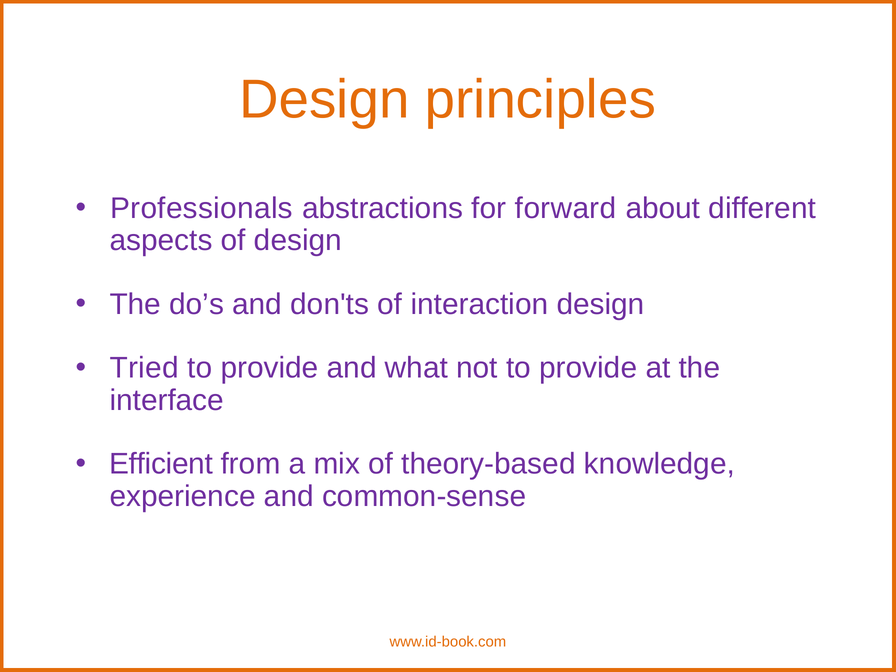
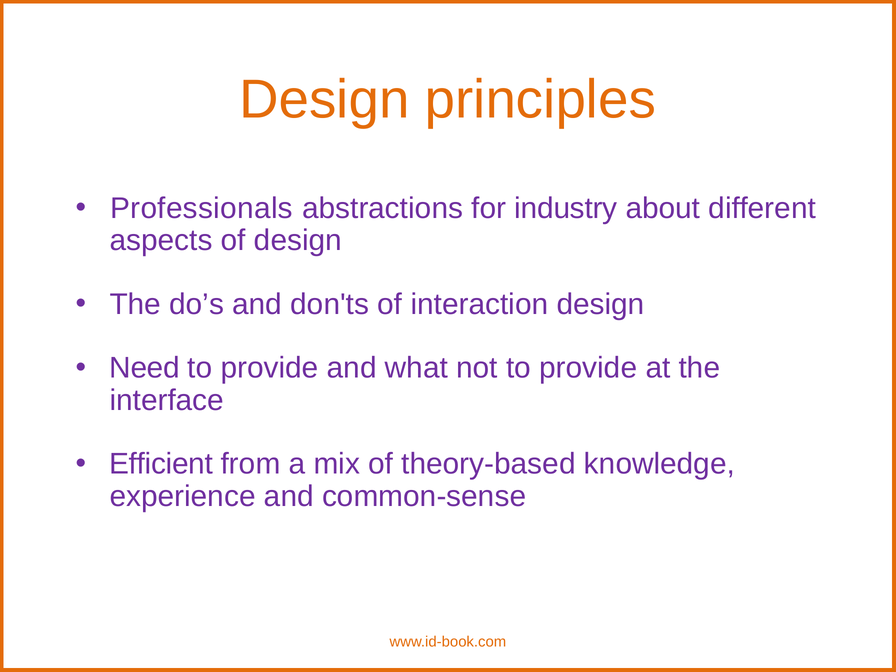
forward: forward -> industry (566, 208)
Tried: Tried -> Need (145, 368)
